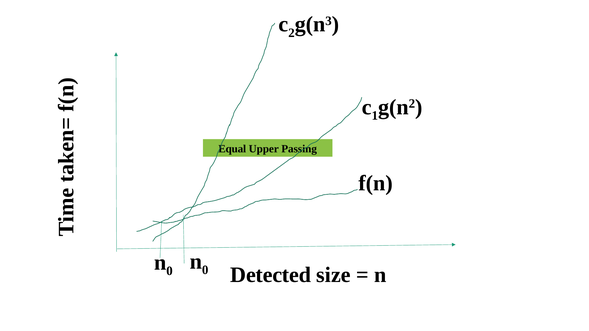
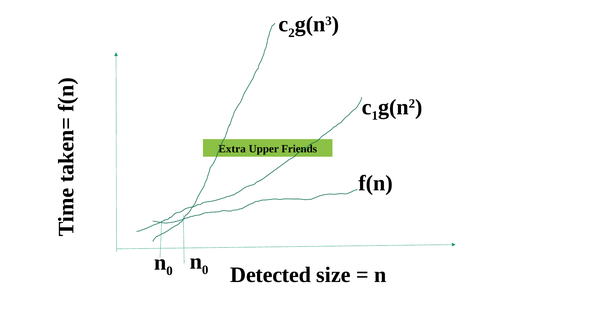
Equal: Equal -> Extra (232, 149)
Passing: Passing -> Friends (299, 149)
